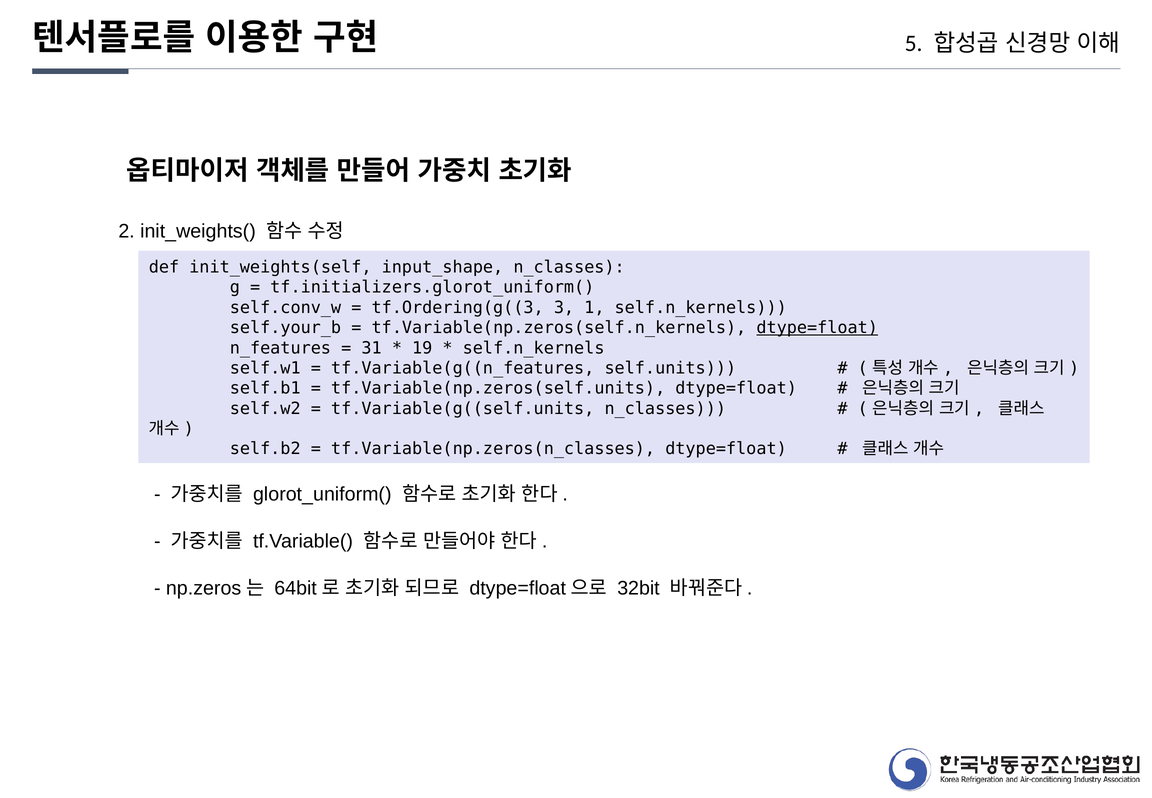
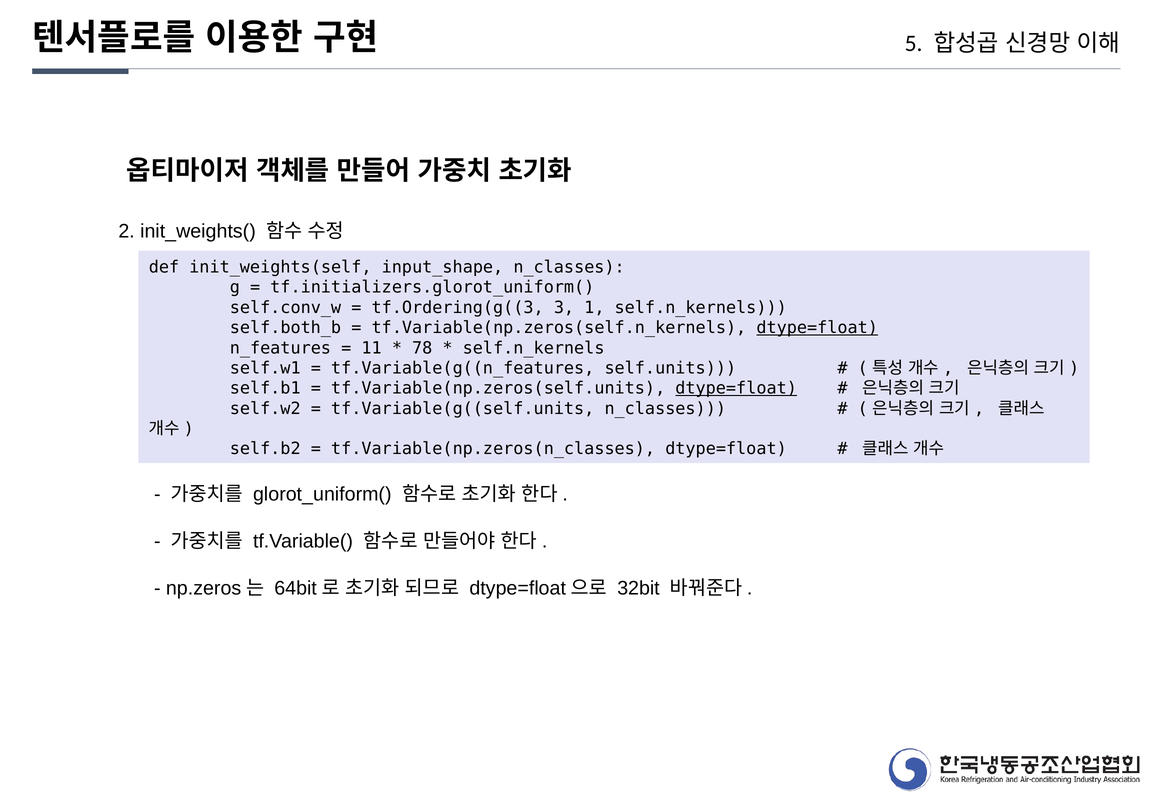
self.your_b: self.your_b -> self.both_b (285, 328)
31: 31 -> 11 (372, 348)
19: 19 -> 78 (422, 348)
dtype=float underline: none -> present (736, 388)
